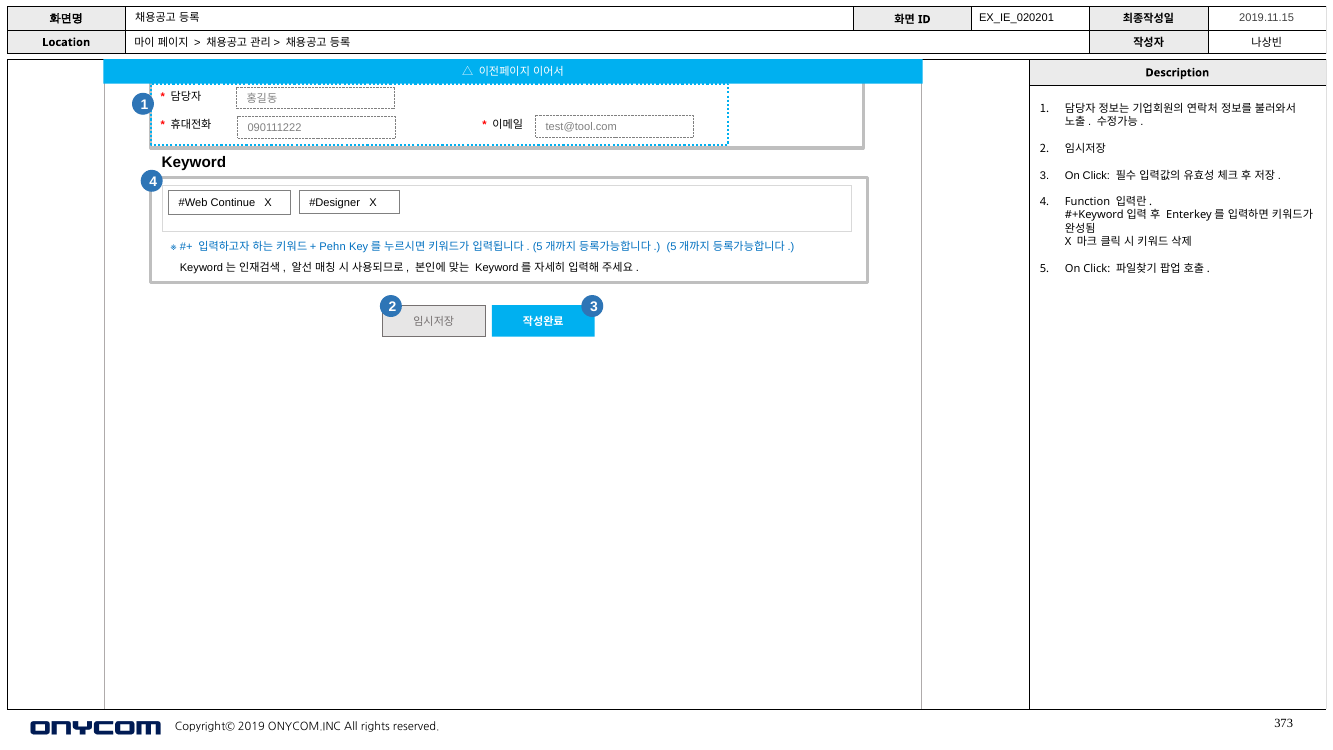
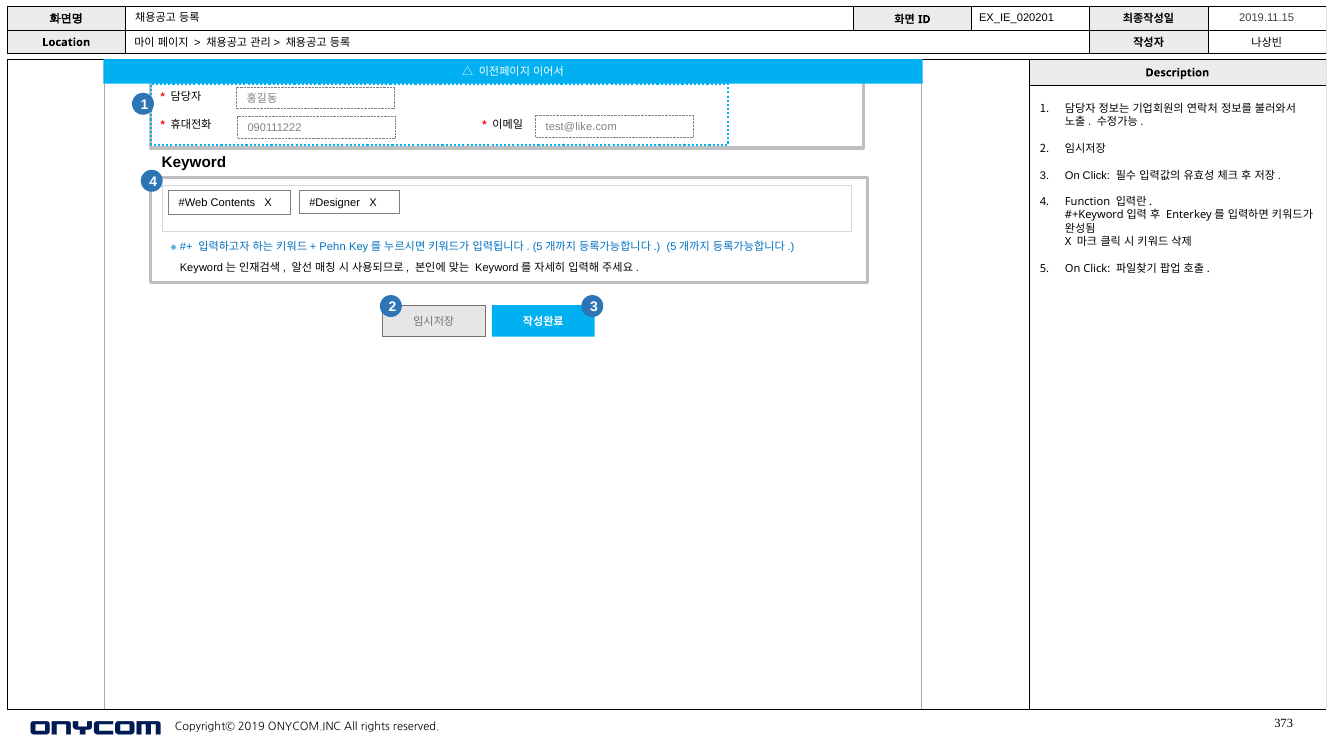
test@tool.com: test@tool.com -> test@like.com (581, 127)
Continue: Continue -> Contents (233, 203)
